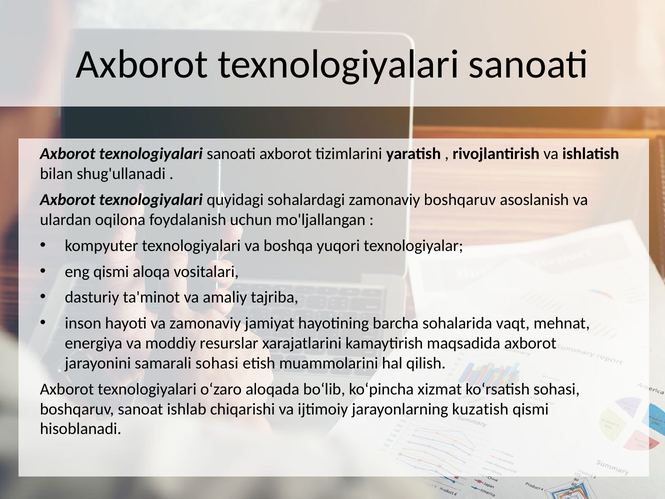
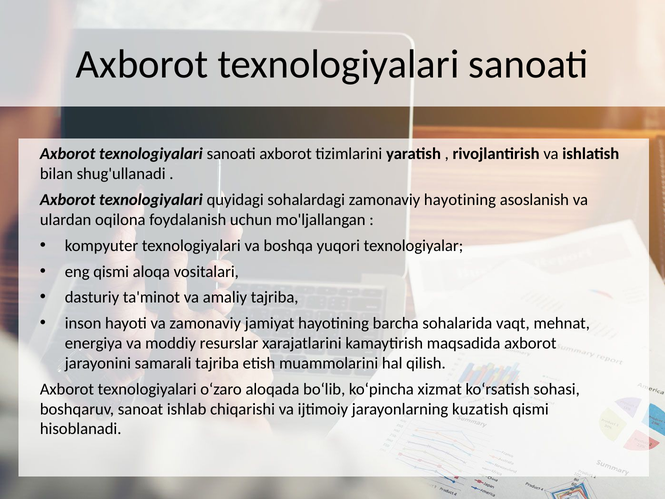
zamonaviy boshqaruv: boshqaruv -> hayotining (460, 200)
samarali sohasi: sohasi -> tajriba (217, 363)
